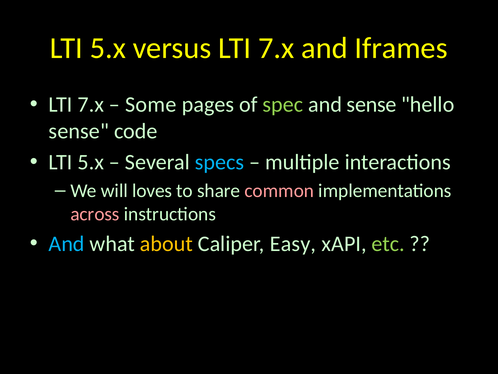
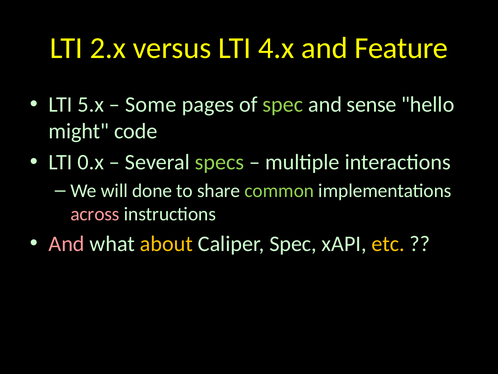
5.x: 5.x -> 2.x (108, 48)
versus LTI 7.x: 7.x -> 4.x (276, 48)
Iframes: Iframes -> Feature (401, 48)
7.x: 7.x -> 5.x (91, 104)
sense: sense -> might (79, 131)
5.x: 5.x -> 0.x (91, 162)
specs colour: light blue -> light green (220, 162)
loves: loves -> done (152, 191)
common colour: pink -> light green (279, 191)
And colour: light blue -> pink (67, 243)
Caliper Easy: Easy -> Spec (293, 243)
etc colour: light green -> yellow (388, 243)
